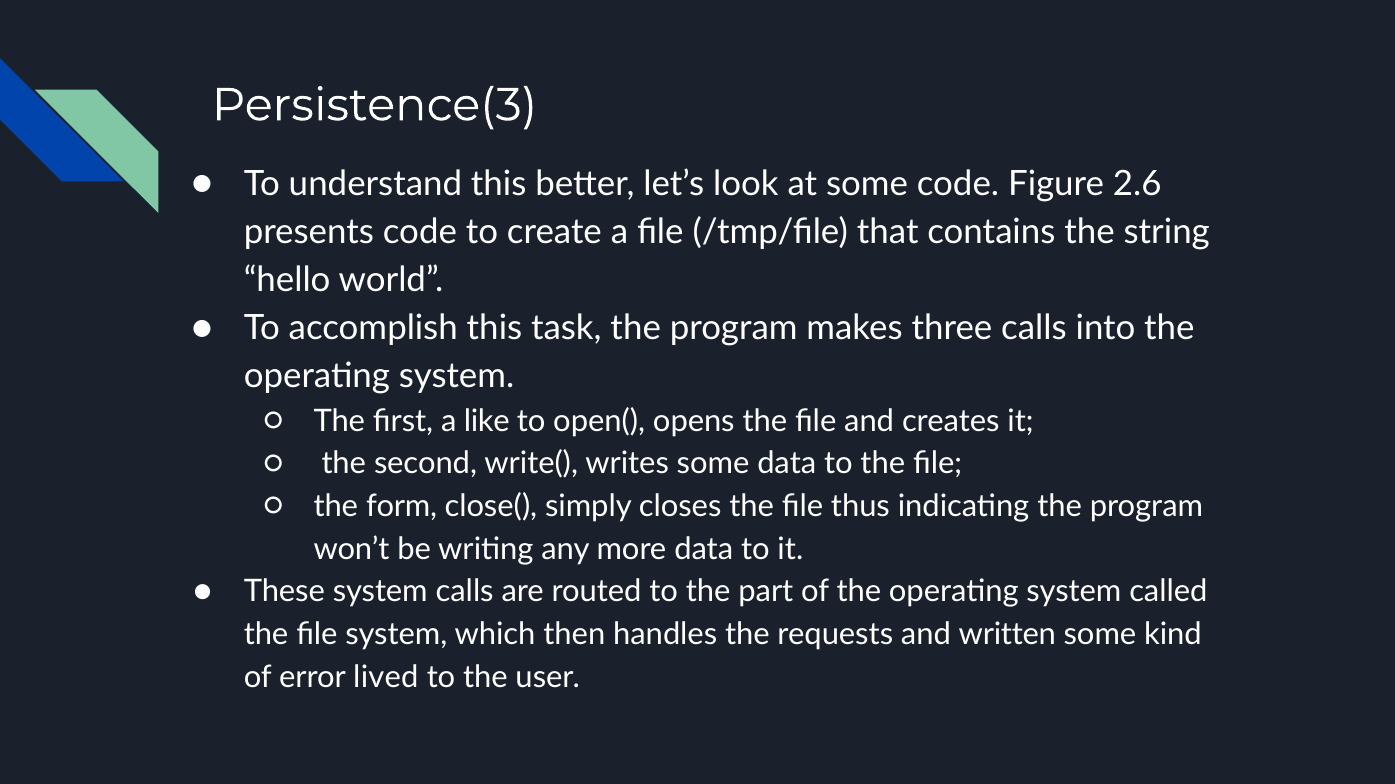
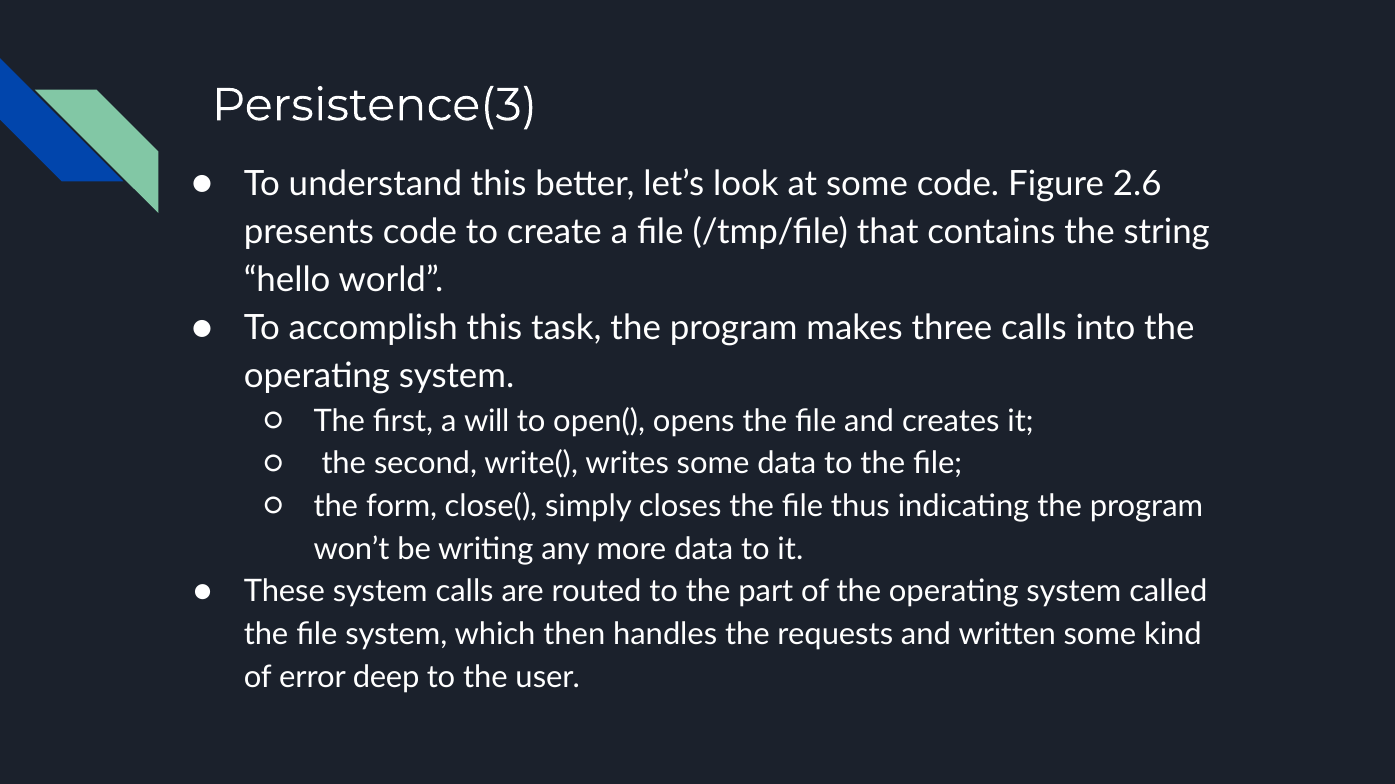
like: like -> will (487, 421)
lived: lived -> deep (386, 678)
